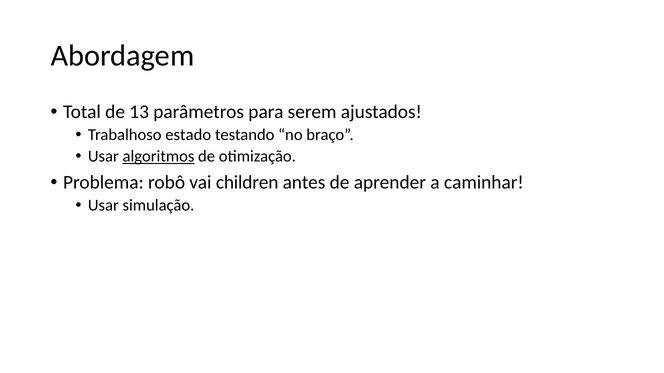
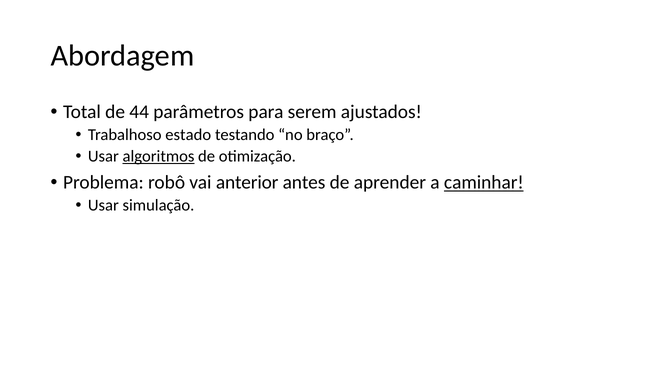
13: 13 -> 44 (139, 112)
children: children -> anterior (247, 183)
caminhar underline: none -> present (484, 183)
